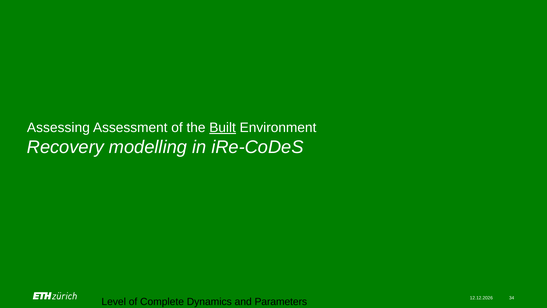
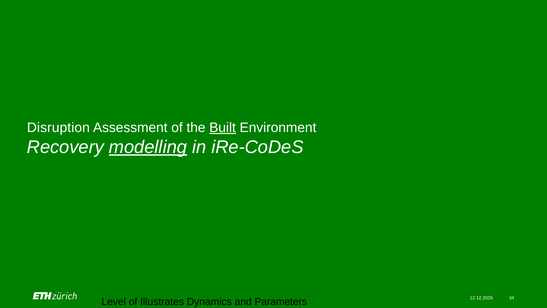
Assessing: Assessing -> Disruption (58, 128)
modelling underline: none -> present (148, 147)
Complete: Complete -> Illustrates (162, 302)
